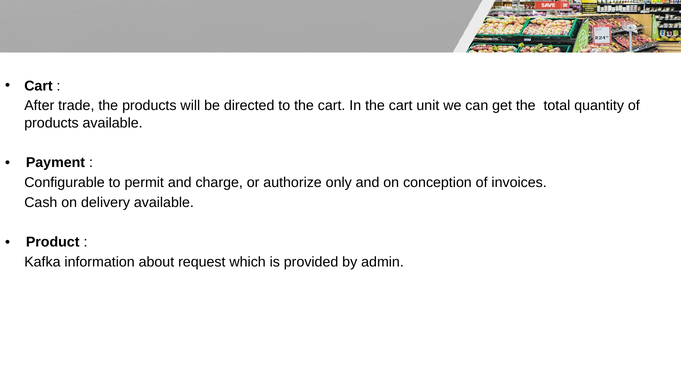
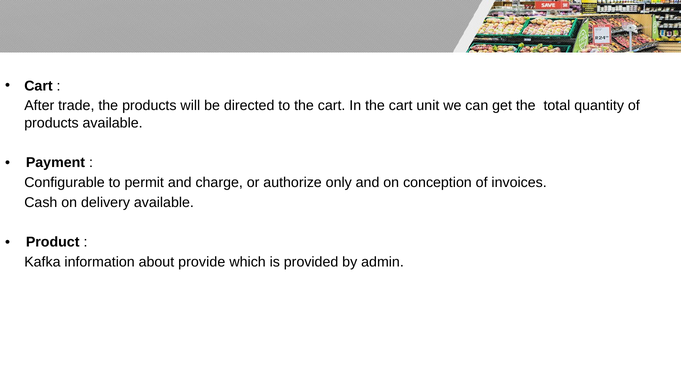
request: request -> provide (202, 262)
